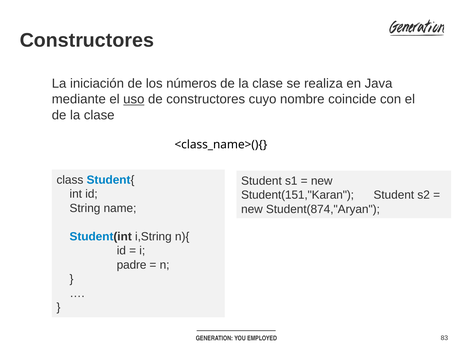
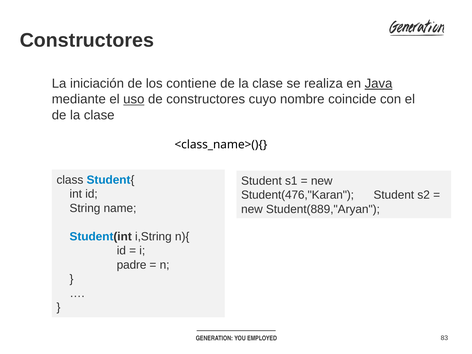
números: números -> contiene (191, 84)
Java underline: none -> present (379, 84)
Student(151,"Karan: Student(151,"Karan -> Student(476,"Karan (298, 195)
Student(874,"Aryan: Student(874,"Aryan -> Student(889,"Aryan (323, 209)
